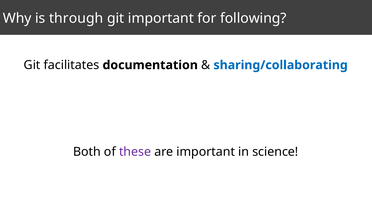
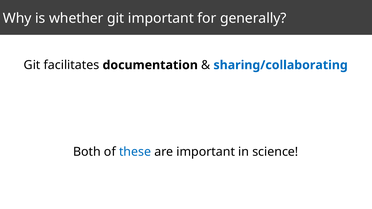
through: through -> whether (76, 18)
following: following -> generally (253, 18)
these colour: purple -> blue (135, 152)
